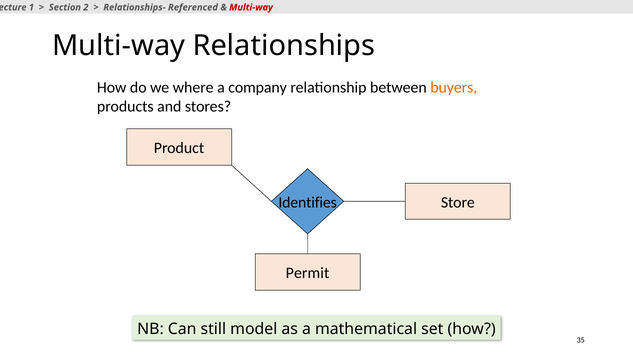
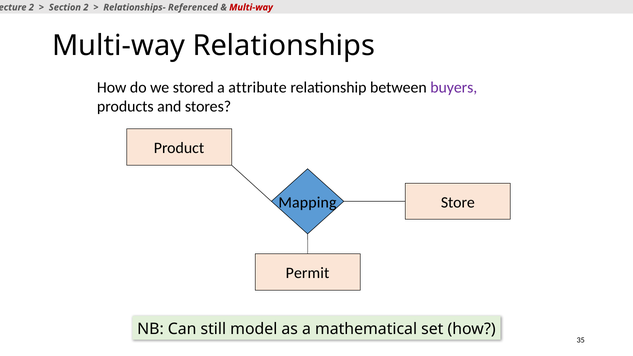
1: 1 -> 2 (31, 7)
where: where -> stored (193, 87)
company: company -> attribute (257, 87)
buyers colour: orange -> purple (454, 87)
Identifies: Identifies -> Mapping (307, 202)
